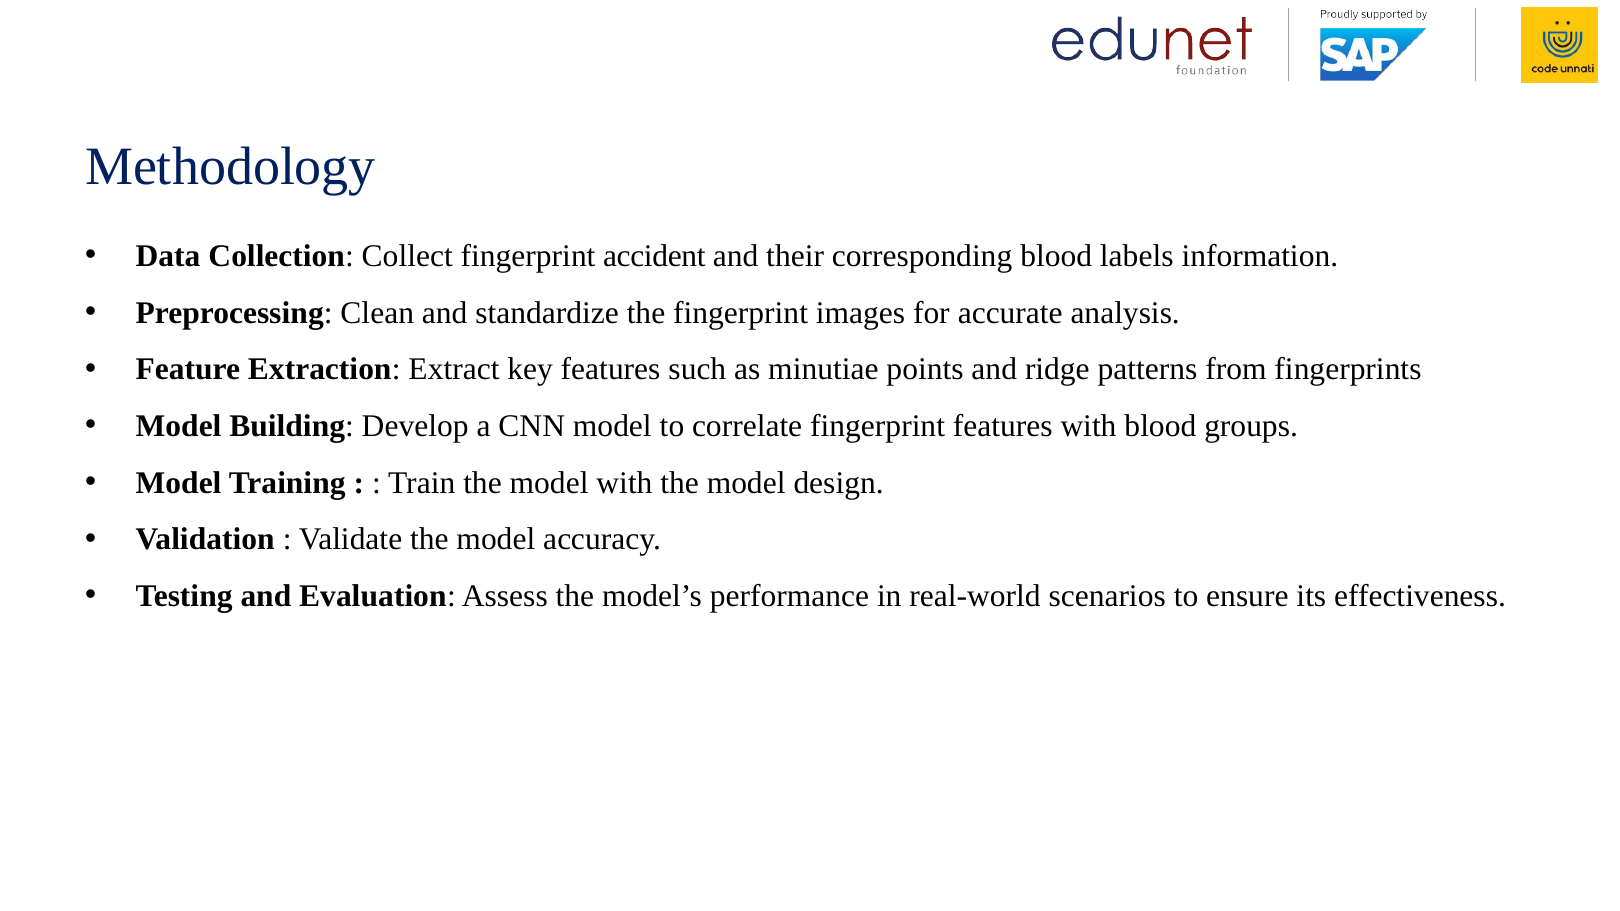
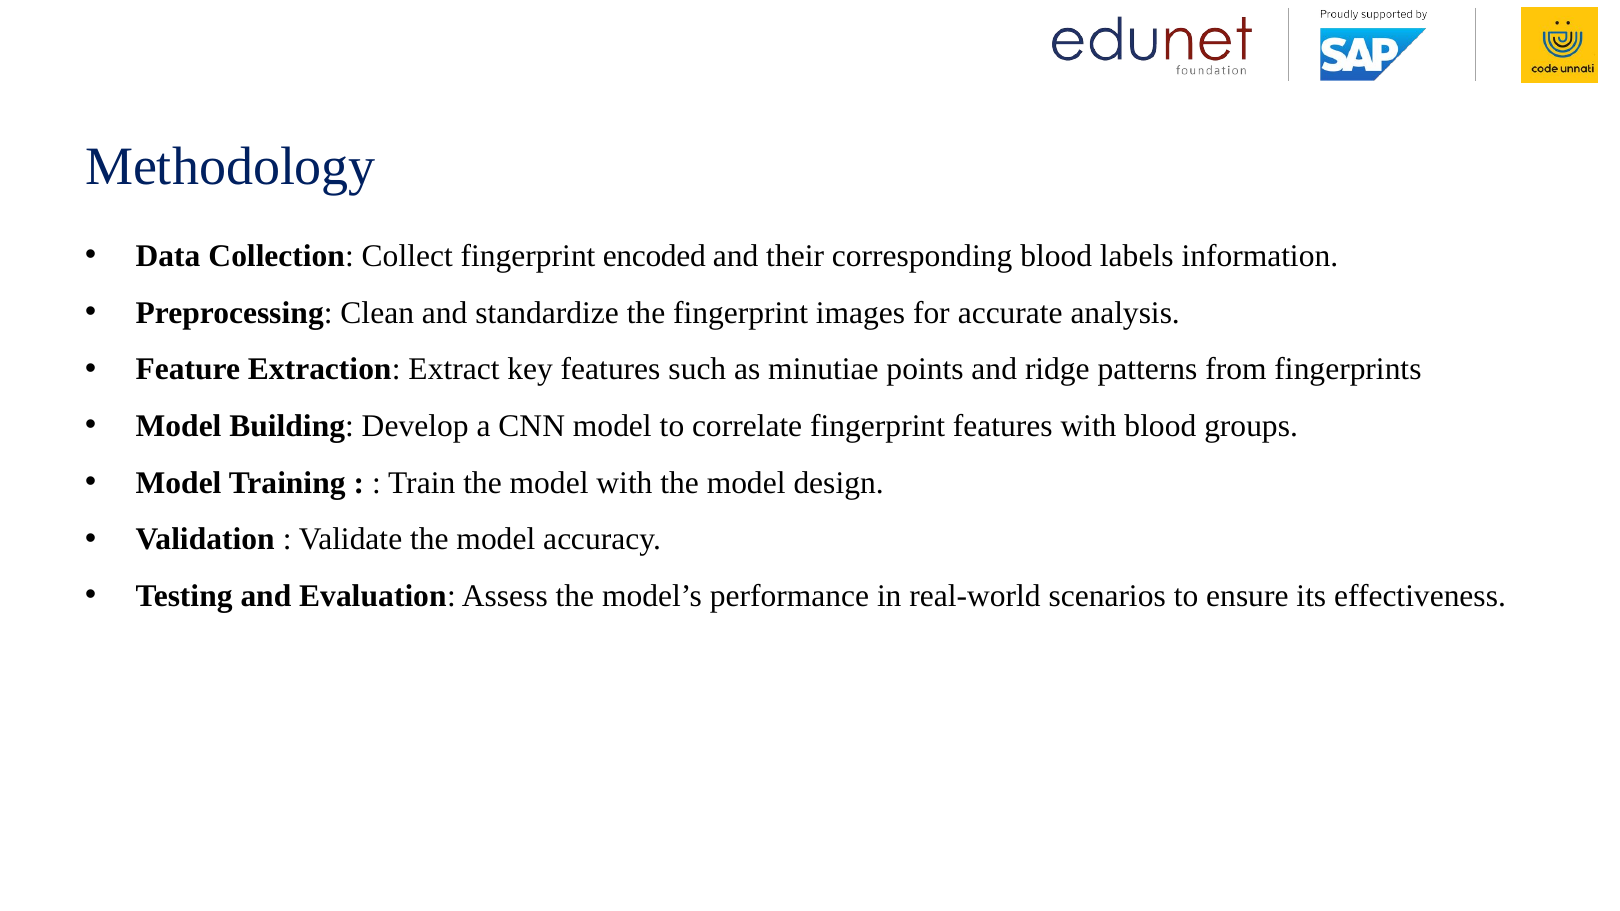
accident: accident -> encoded (654, 256)
